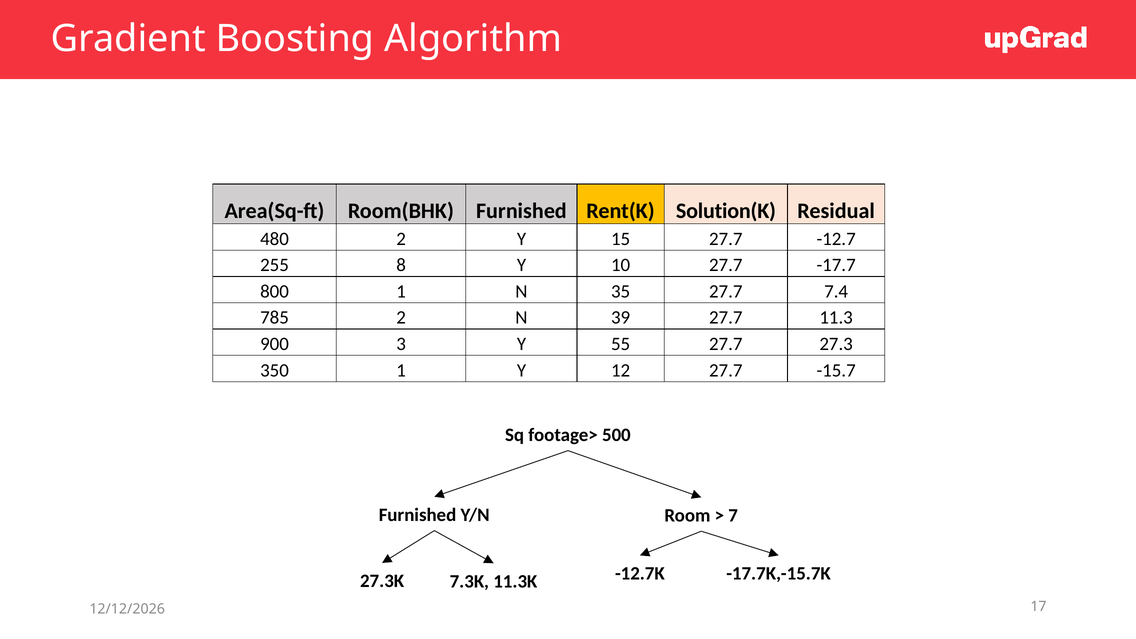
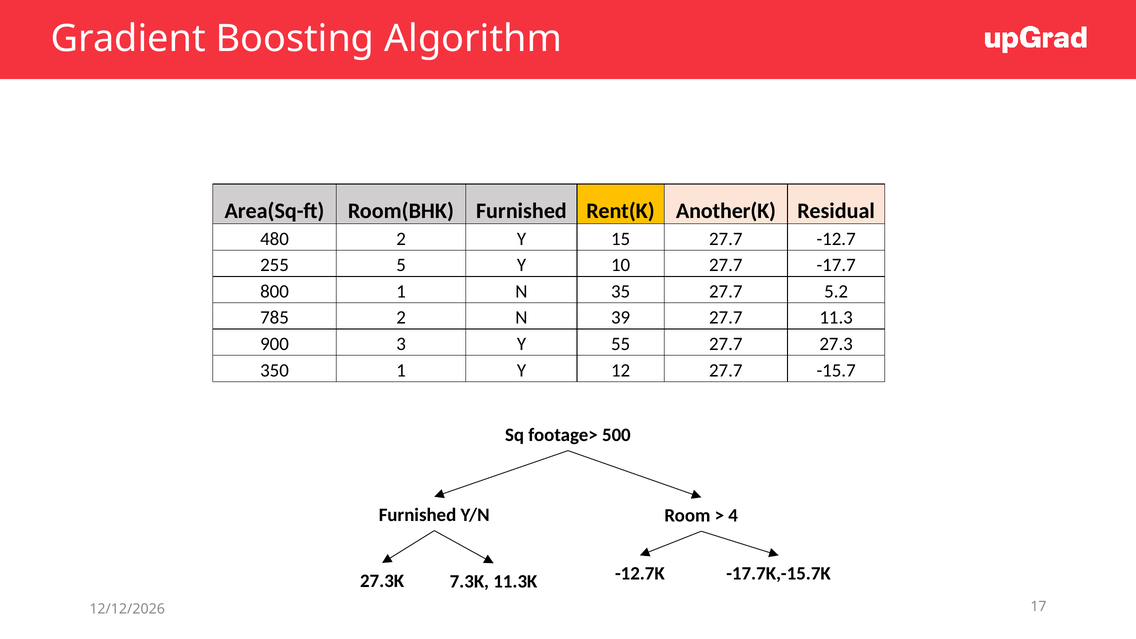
Solution(K: Solution(K -> Another(K (726, 211)
8: 8 -> 5 (401, 265)
7.4: 7.4 -> 5.2 (836, 291)
7: 7 -> 4 (733, 516)
